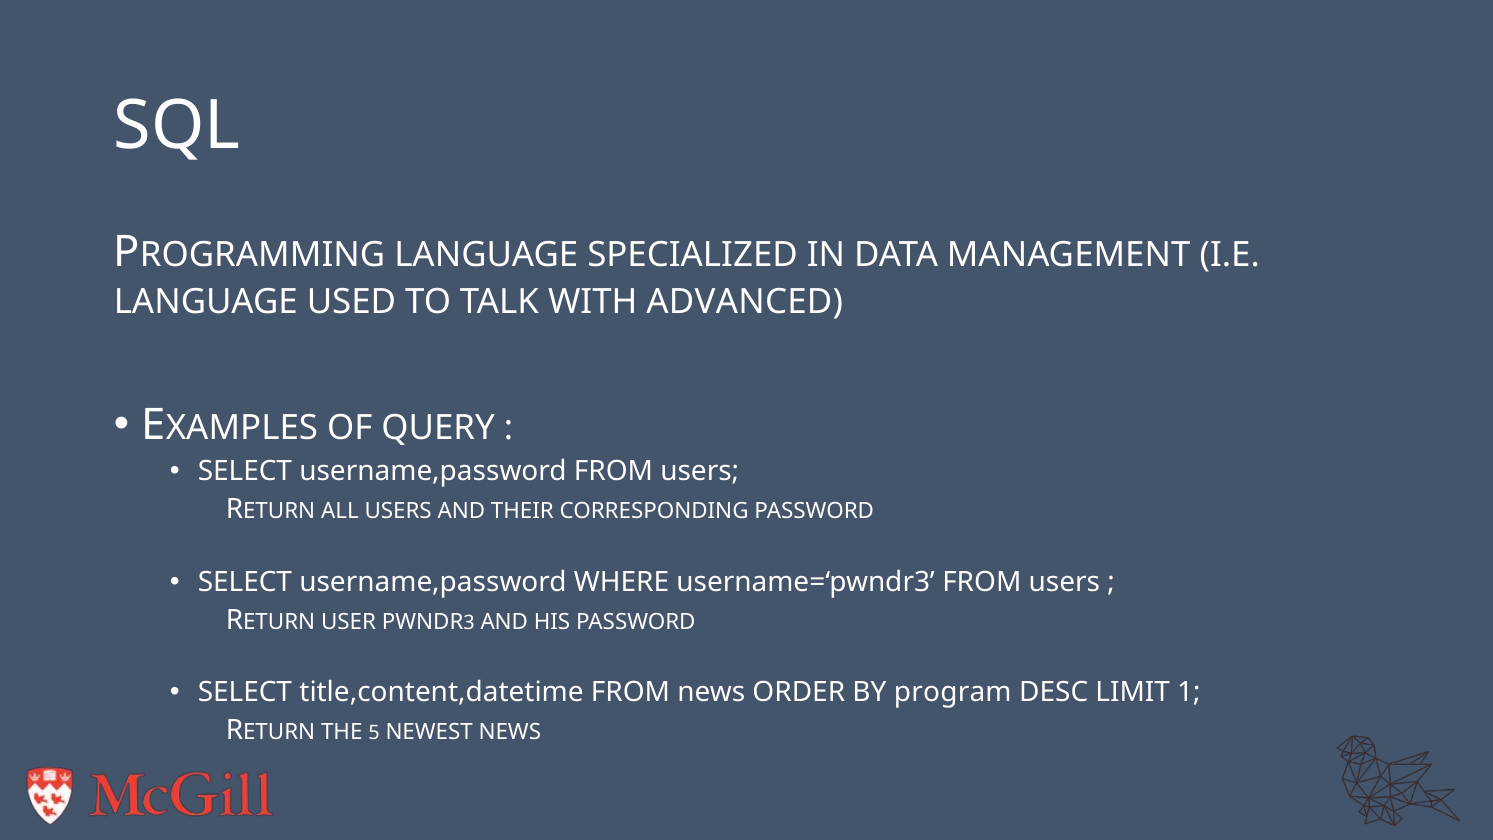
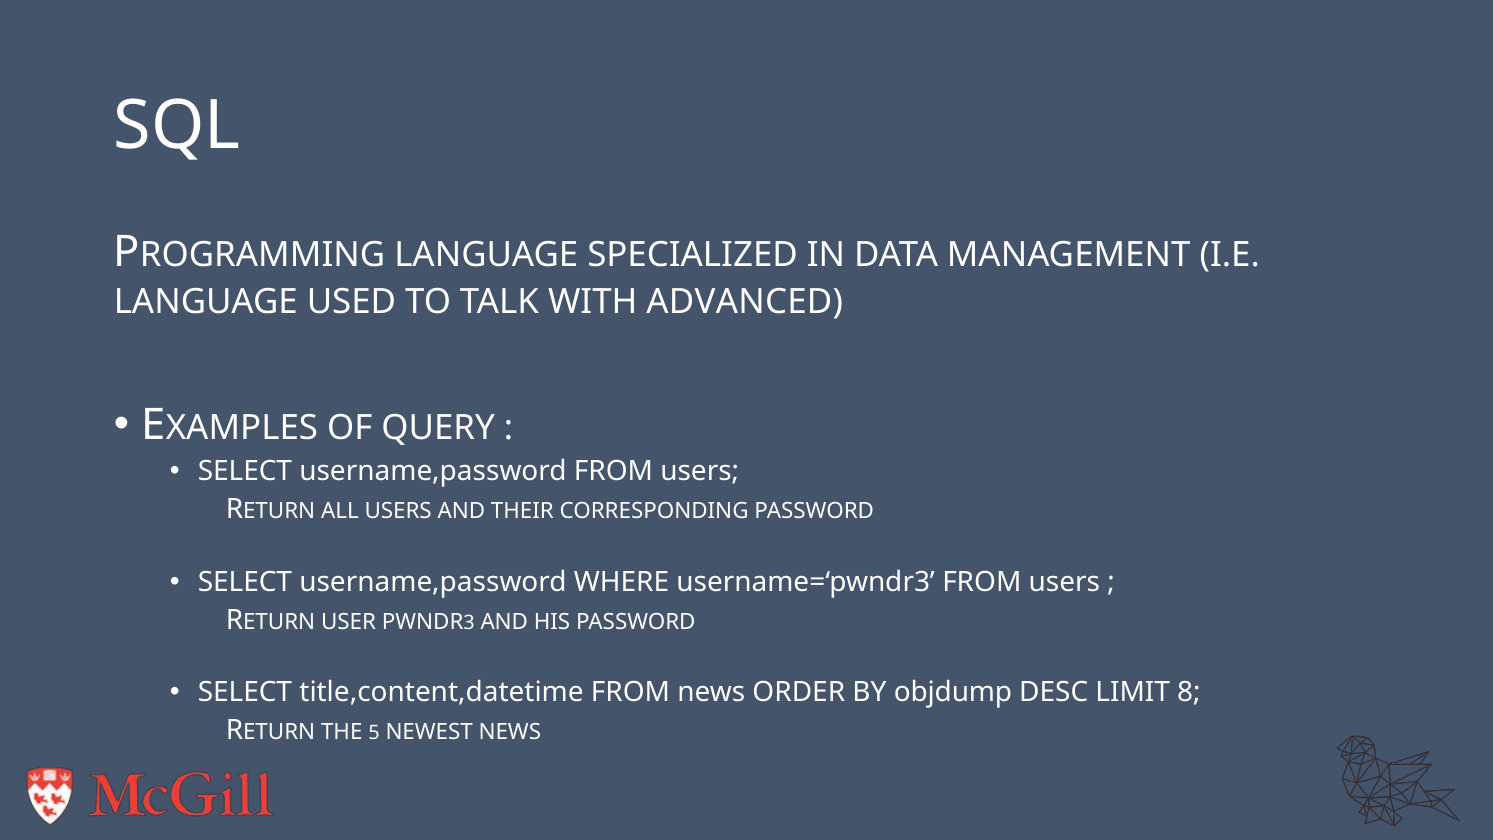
program: program -> objdump (953, 692)
1: 1 -> 8 (1189, 692)
